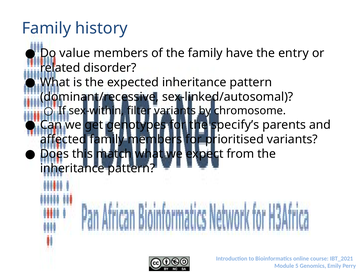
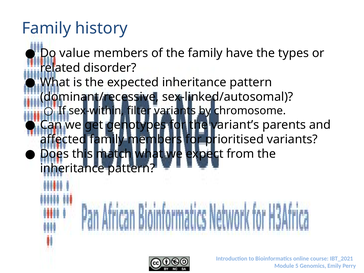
entry: entry -> types (294, 53)
specify’s: specify’s -> variant’s (235, 125)
